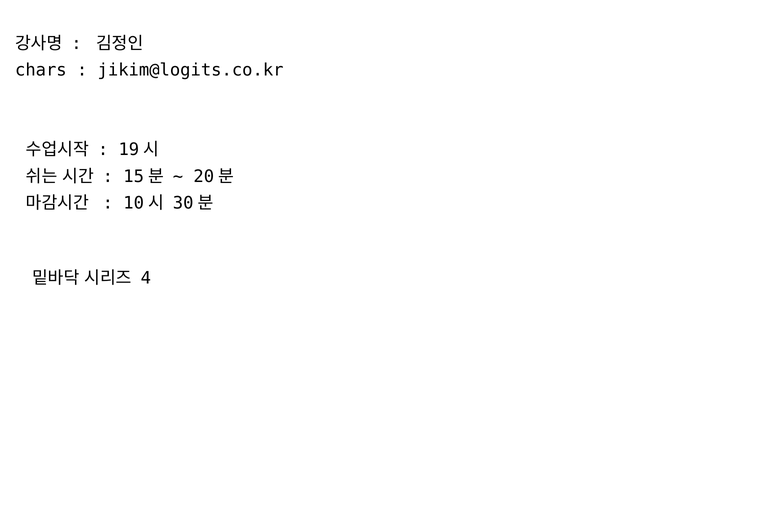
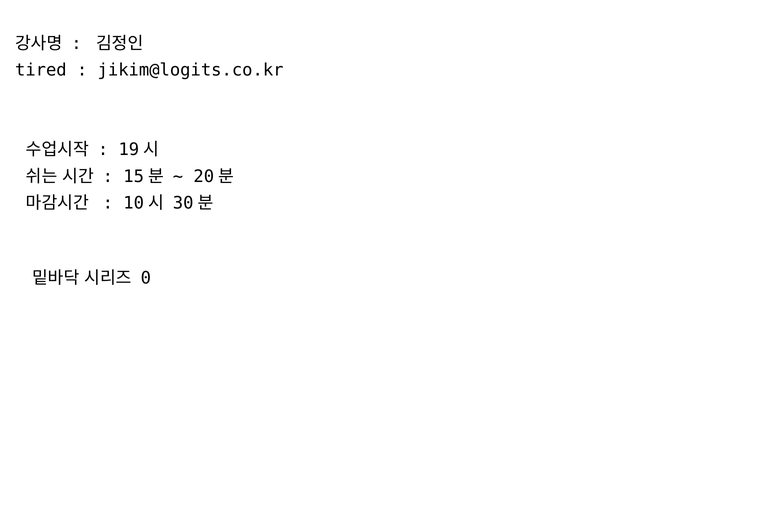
chars: chars -> tired (41, 70)
4: 4 -> 0 (146, 278)
